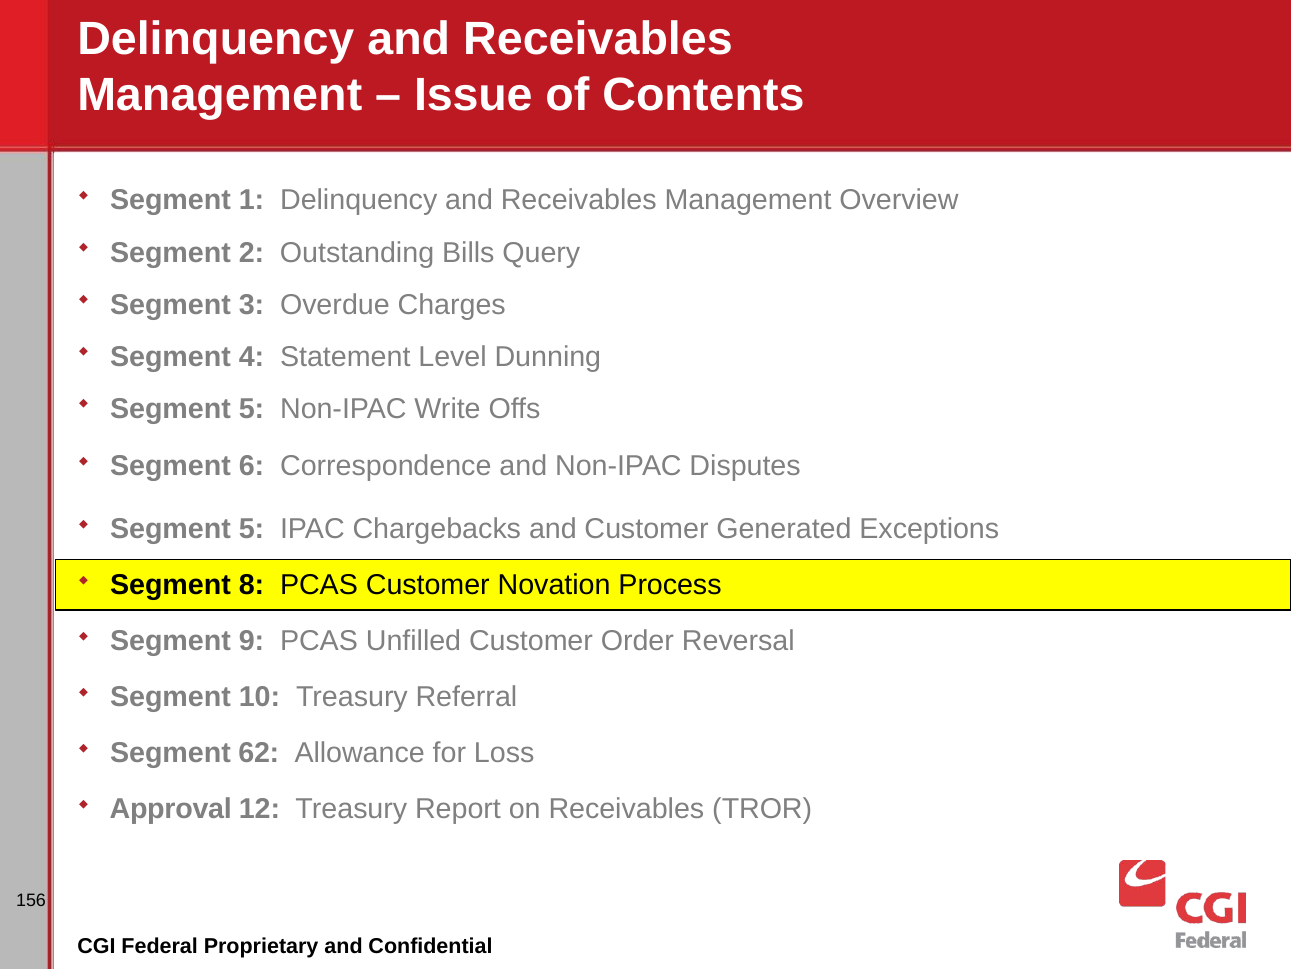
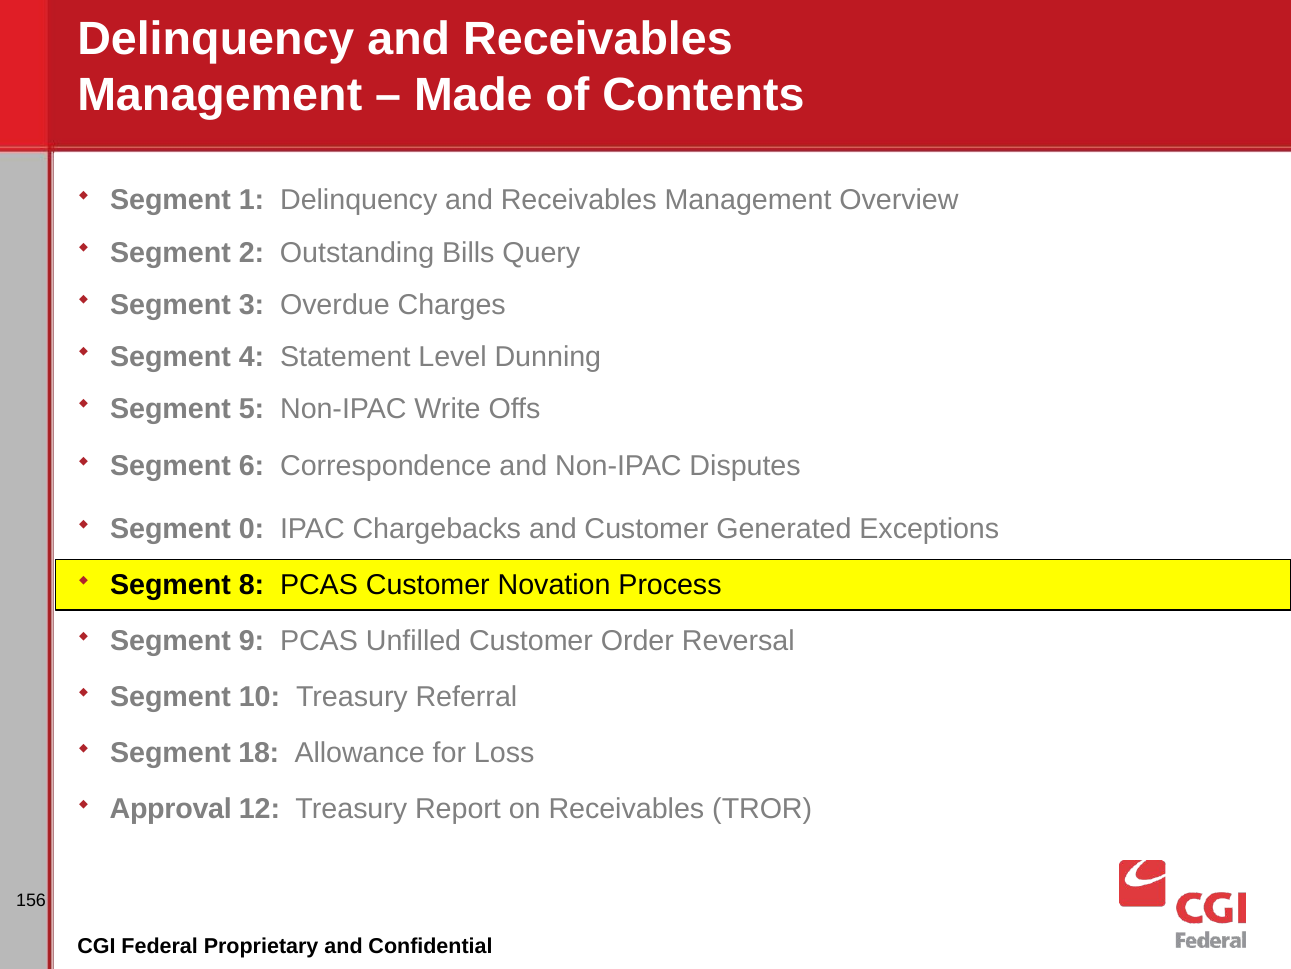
Issue: Issue -> Made (473, 95)
5: 5 -> 0 (251, 529)
62: 62 -> 18 (259, 753)
